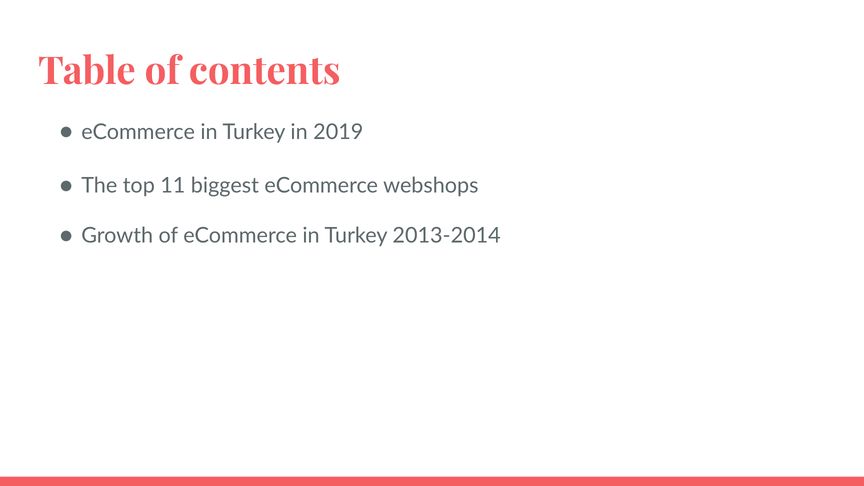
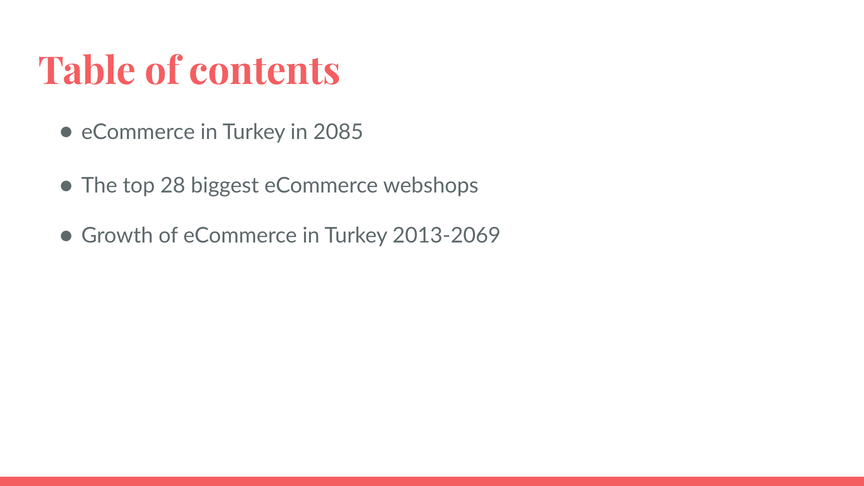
2019: 2019 -> 2085 (338, 132)
11: 11 -> 28 (173, 186)
2013-2014: 2013-2014 -> 2013-2069 (447, 236)
